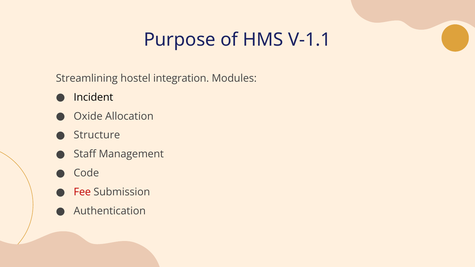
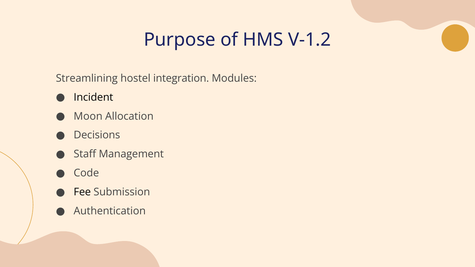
V-1.1: V-1.1 -> V-1.2 (310, 40)
Oxide: Oxide -> Moon (88, 116)
Structure: Structure -> Decisions (97, 135)
Fee colour: red -> black (82, 192)
